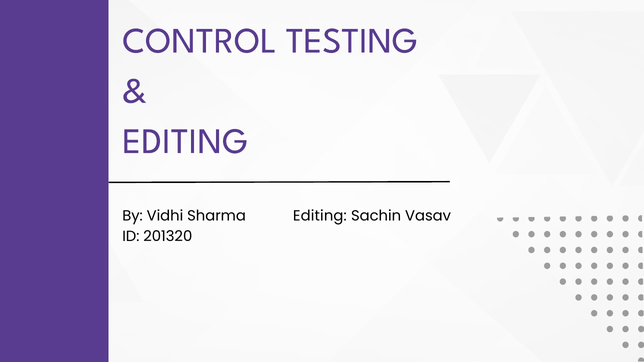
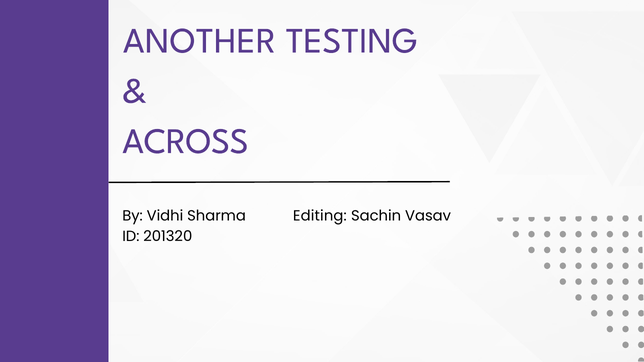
CONTROL: CONTROL -> ANOTHER (199, 41)
EDITING: EDITING -> ACROSS (185, 141)
